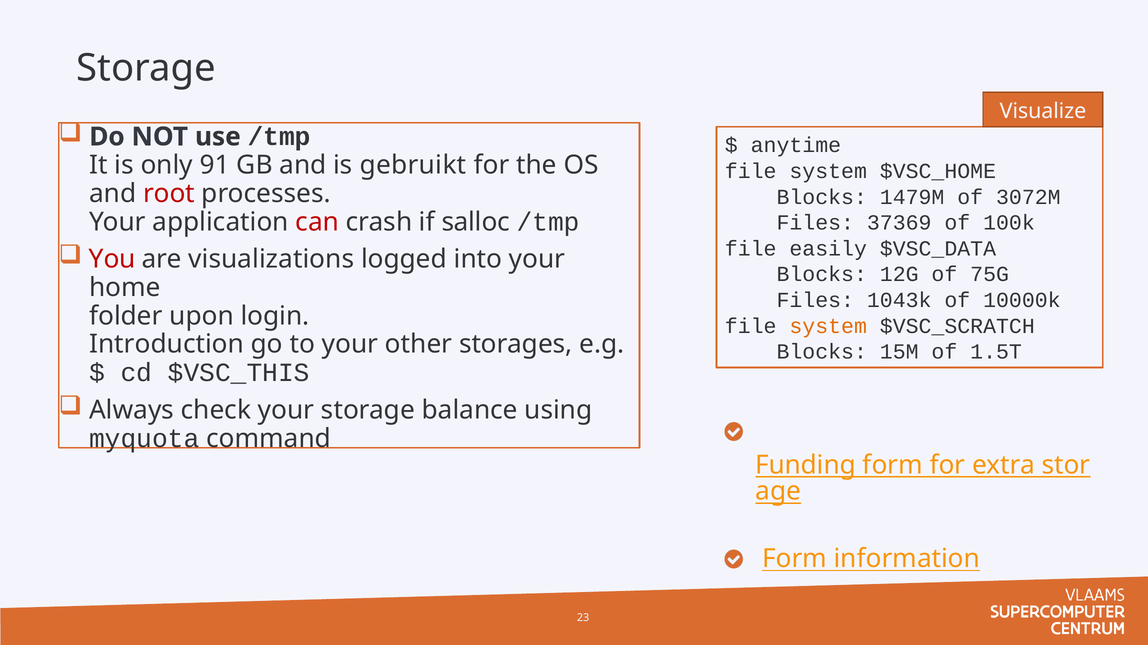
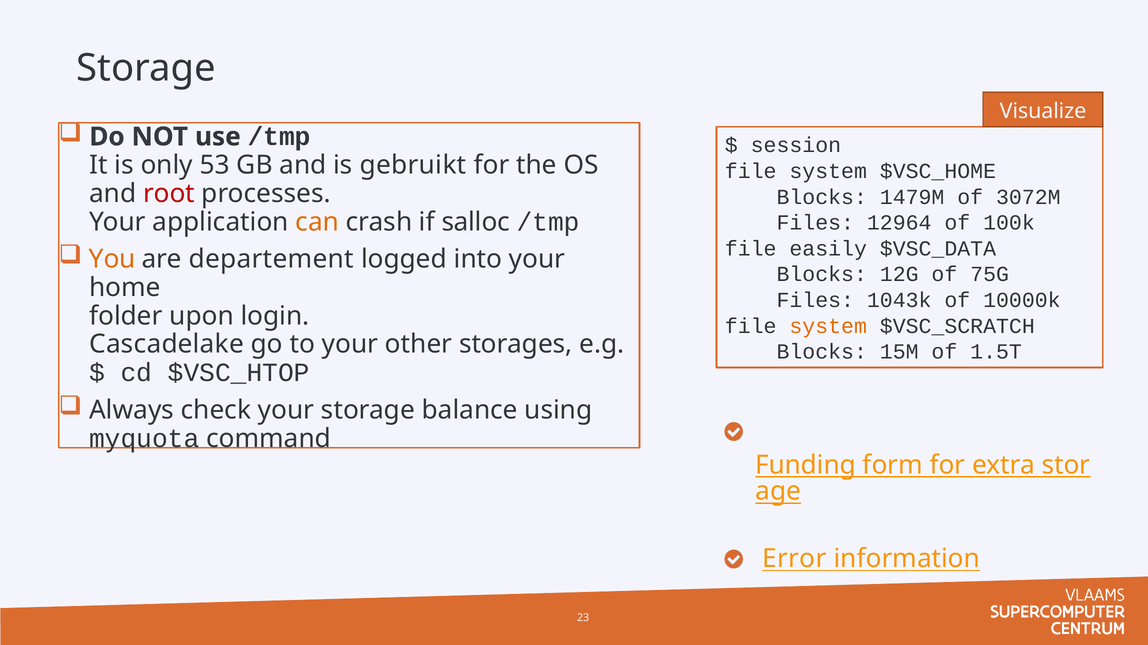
anytime: anytime -> session (796, 146)
91: 91 -> 53 (215, 165)
can colour: red -> orange (317, 222)
37369: 37369 -> 12964 (899, 223)
You colour: red -> orange (112, 259)
visualizations: visualizations -> departement (271, 259)
Introduction: Introduction -> Cascadelake (167, 345)
$VSC_THIS: $VSC_THIS -> $VSC_HTOP (239, 373)
Form: Form -> Error (794, 559)
